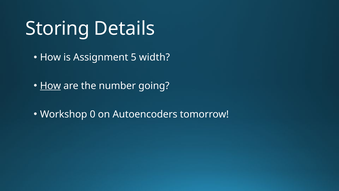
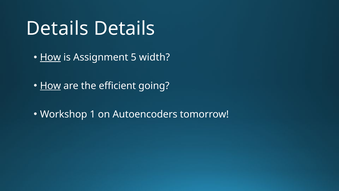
Storing: Storing -> Details (57, 28)
How underline: none -> present (50, 57)
number: number -> efficient (117, 86)
0: 0 -> 1 (93, 114)
